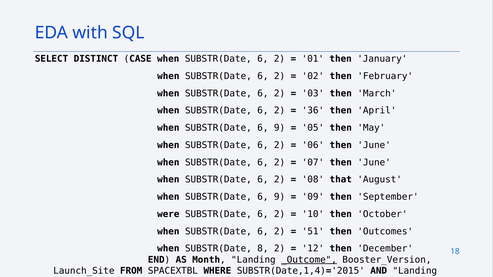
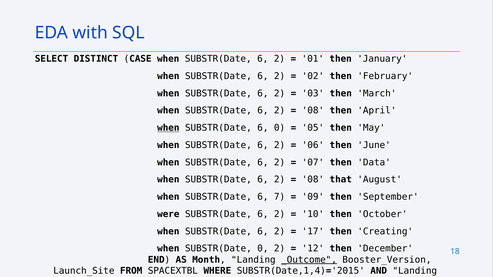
36: 36 -> 08 (313, 111)
when underline: none -> present (168, 128)
9: 9 -> 0 (280, 128)
07 then June: June -> Data (374, 163)
9: 9 -> 7 (280, 197)
51: 51 -> 17 (313, 232)
Outcomes: Outcomes -> Creating (385, 232)
SUBSTR(Date 8: 8 -> 0 (263, 249)
